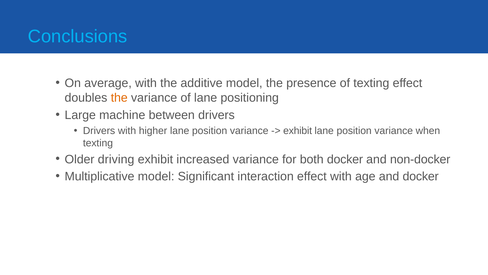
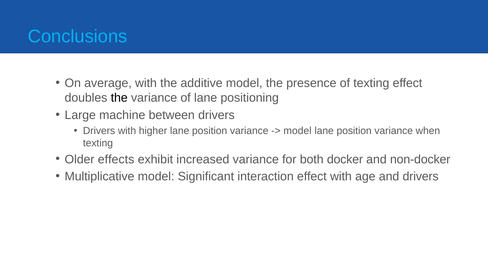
the colour: orange -> black (119, 98)
exhibit: exhibit -> model (298, 131)
driving: driving -> effects (116, 159)
and docker: docker -> drivers (421, 176)
